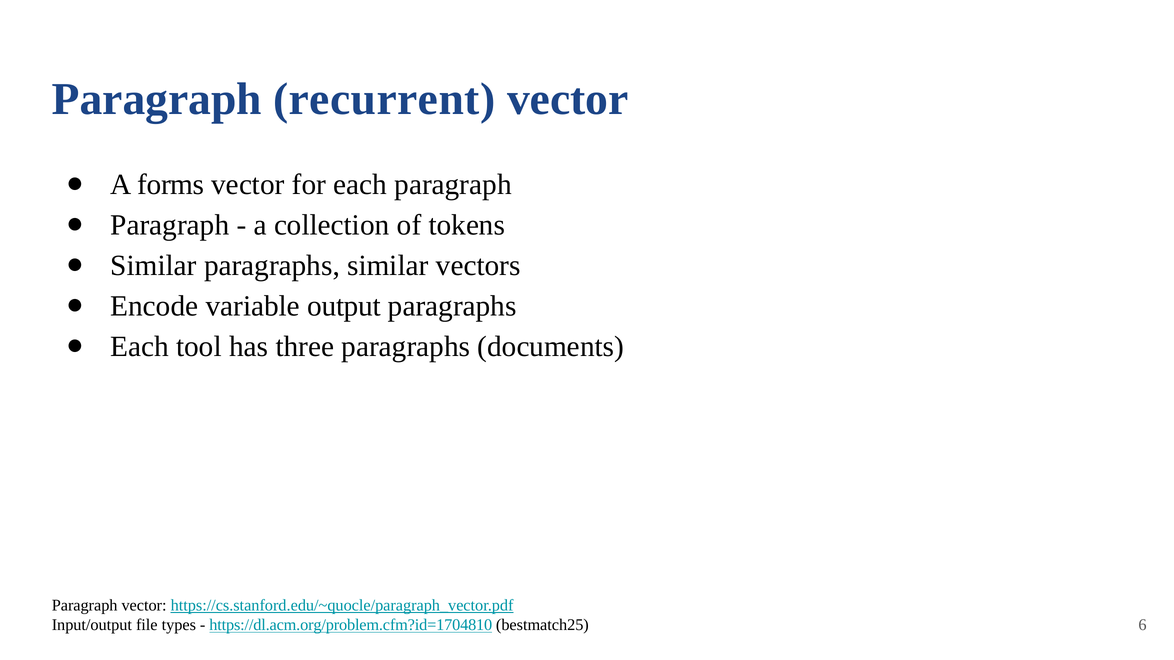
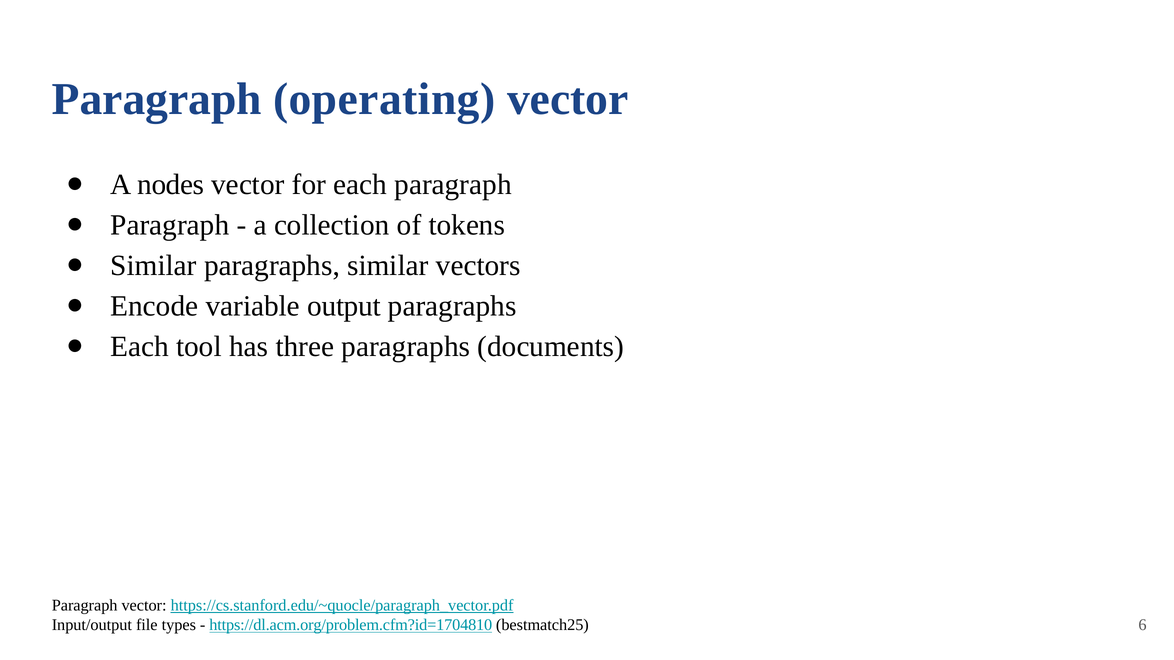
recurrent: recurrent -> operating (384, 99)
forms: forms -> nodes (171, 185)
